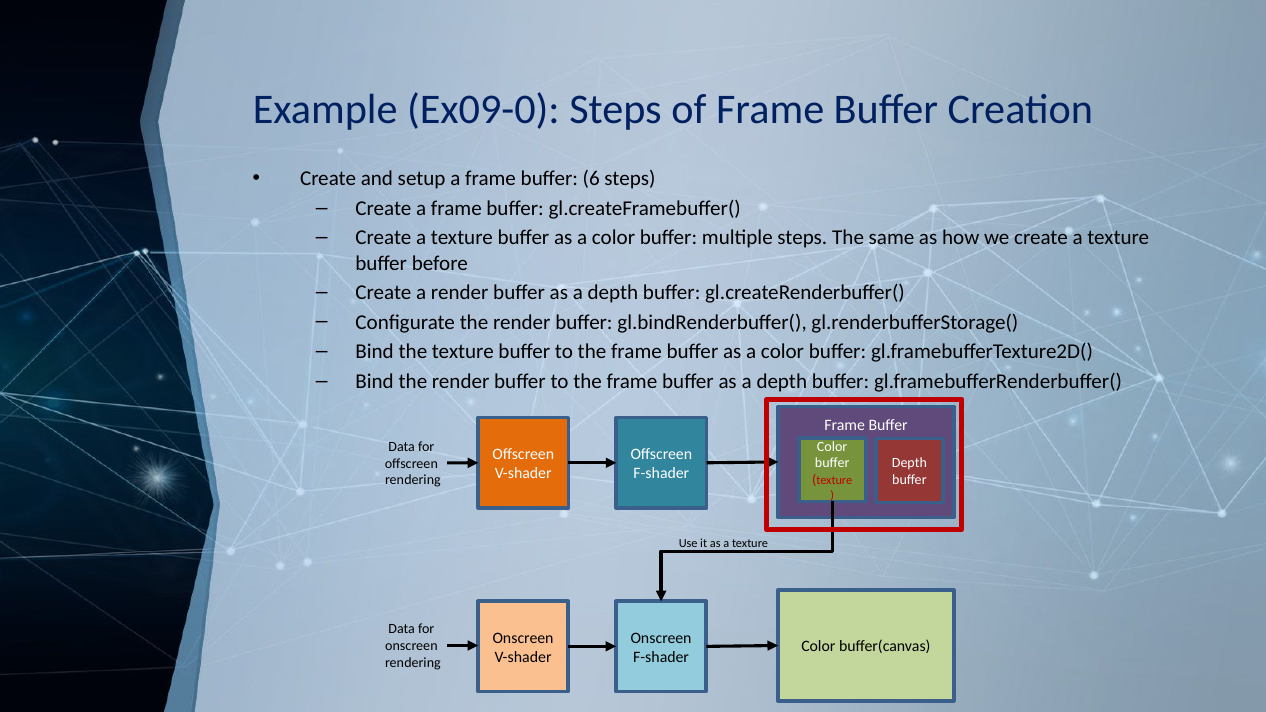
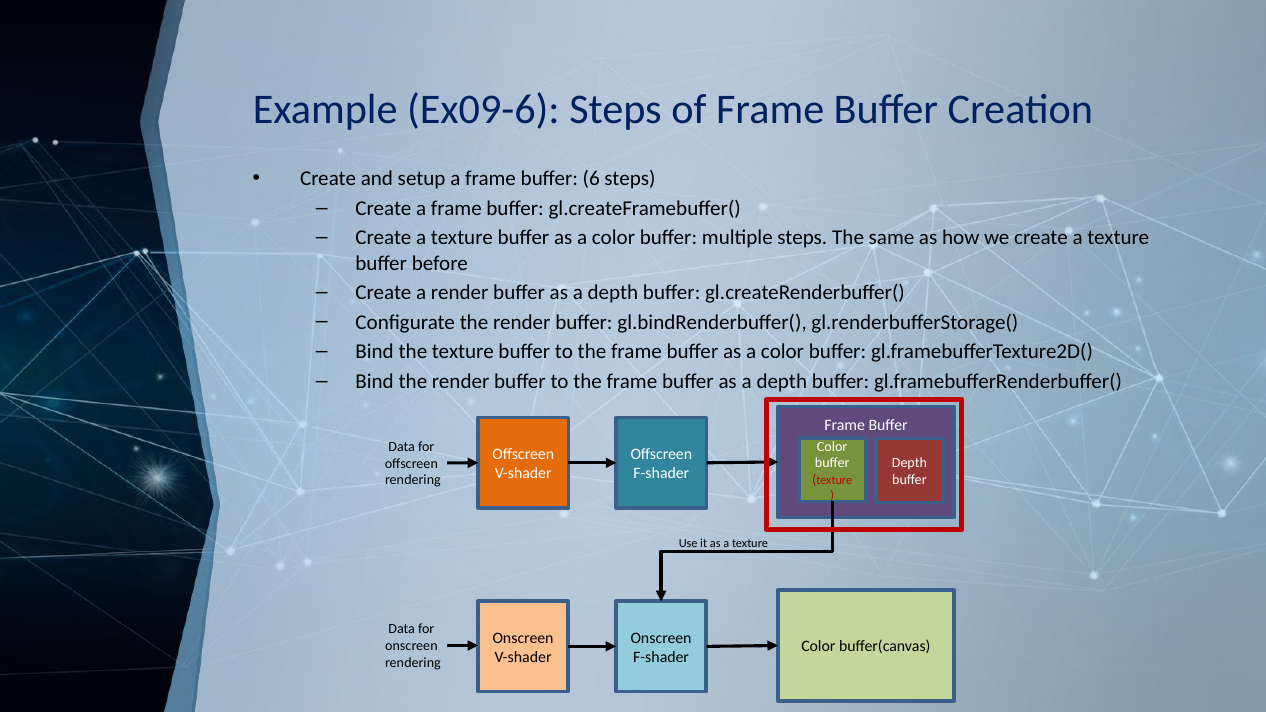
Ex09-0: Ex09-0 -> Ex09-6 (483, 109)
